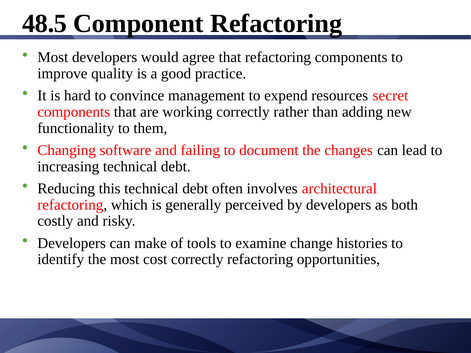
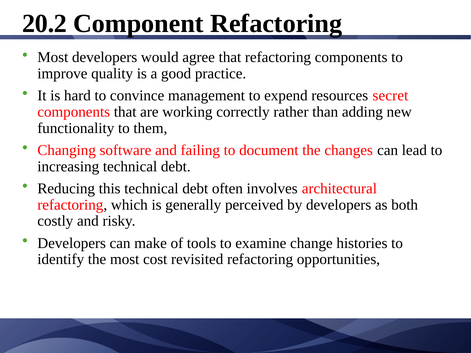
48.5: 48.5 -> 20.2 (45, 23)
cost correctly: correctly -> revisited (197, 260)
